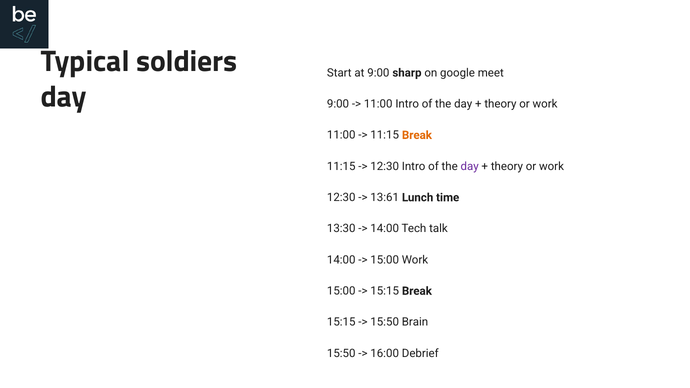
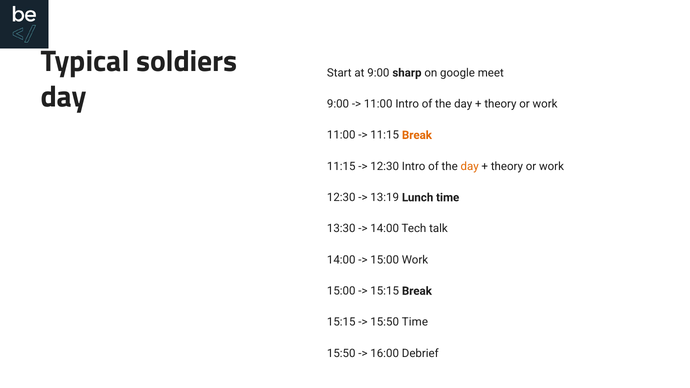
day colour: purple -> orange (470, 166)
13:61: 13:61 -> 13:19 (385, 198)
15:50 Brain: Brain -> Time (415, 322)
